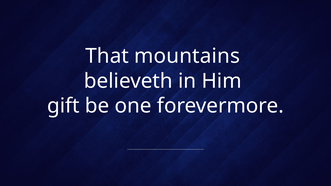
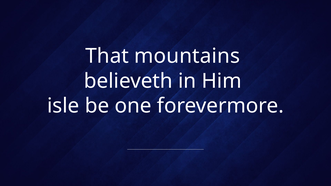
gift: gift -> isle (63, 106)
